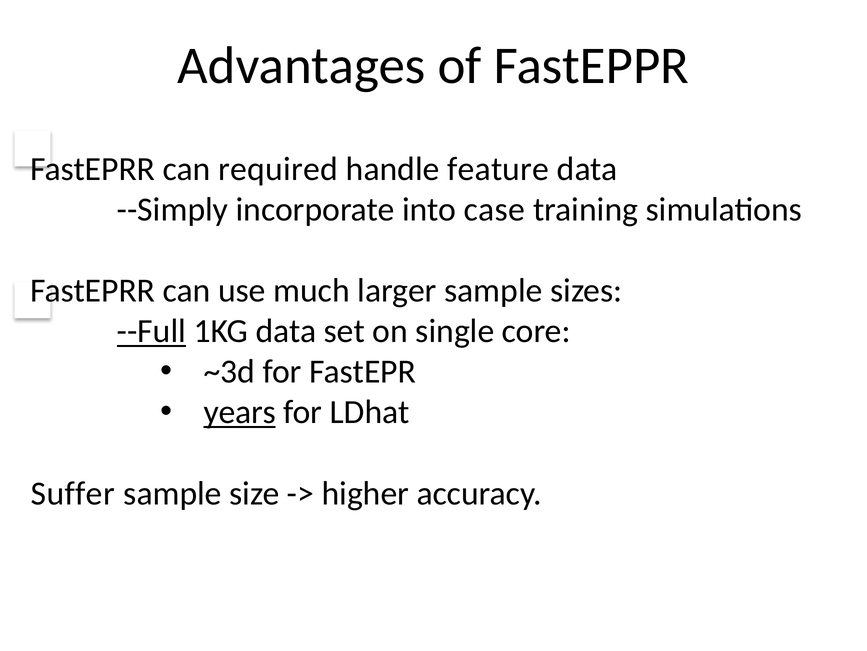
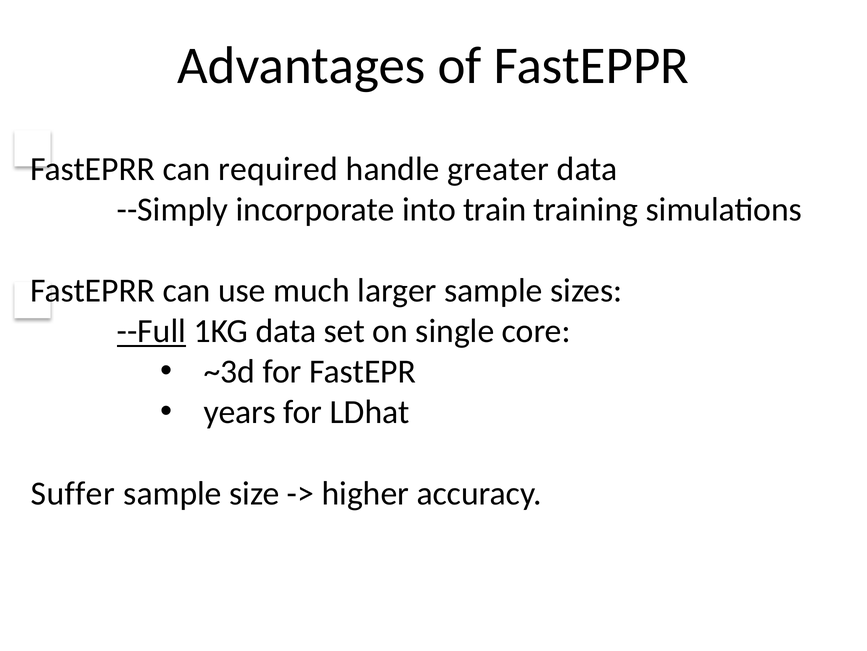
feature: feature -> greater (498, 169)
case: case -> train (495, 209)
years underline: present -> none (240, 412)
